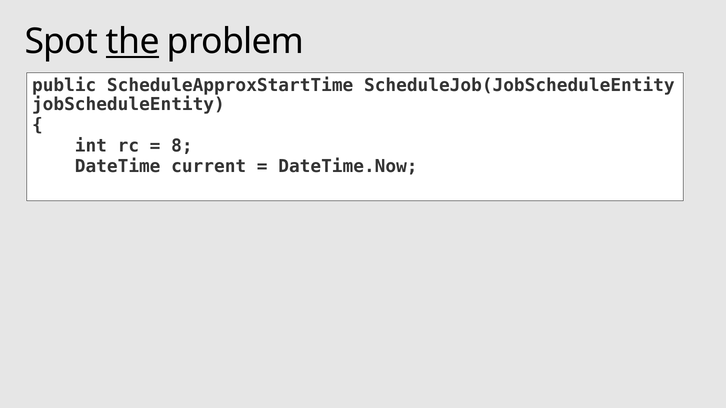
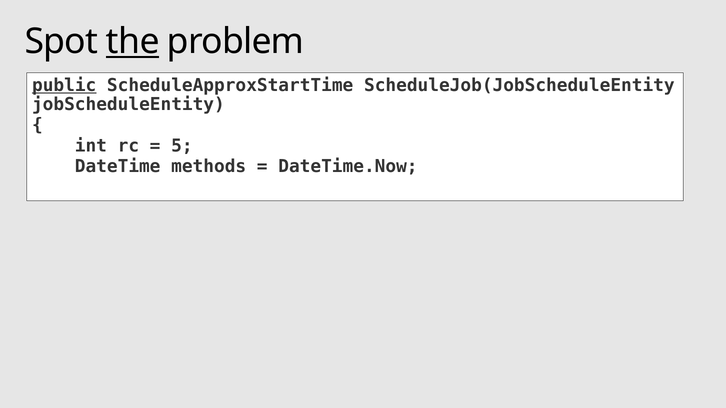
public underline: none -> present (64, 85)
8: 8 -> 5 (182, 146)
current: current -> methods (209, 167)
